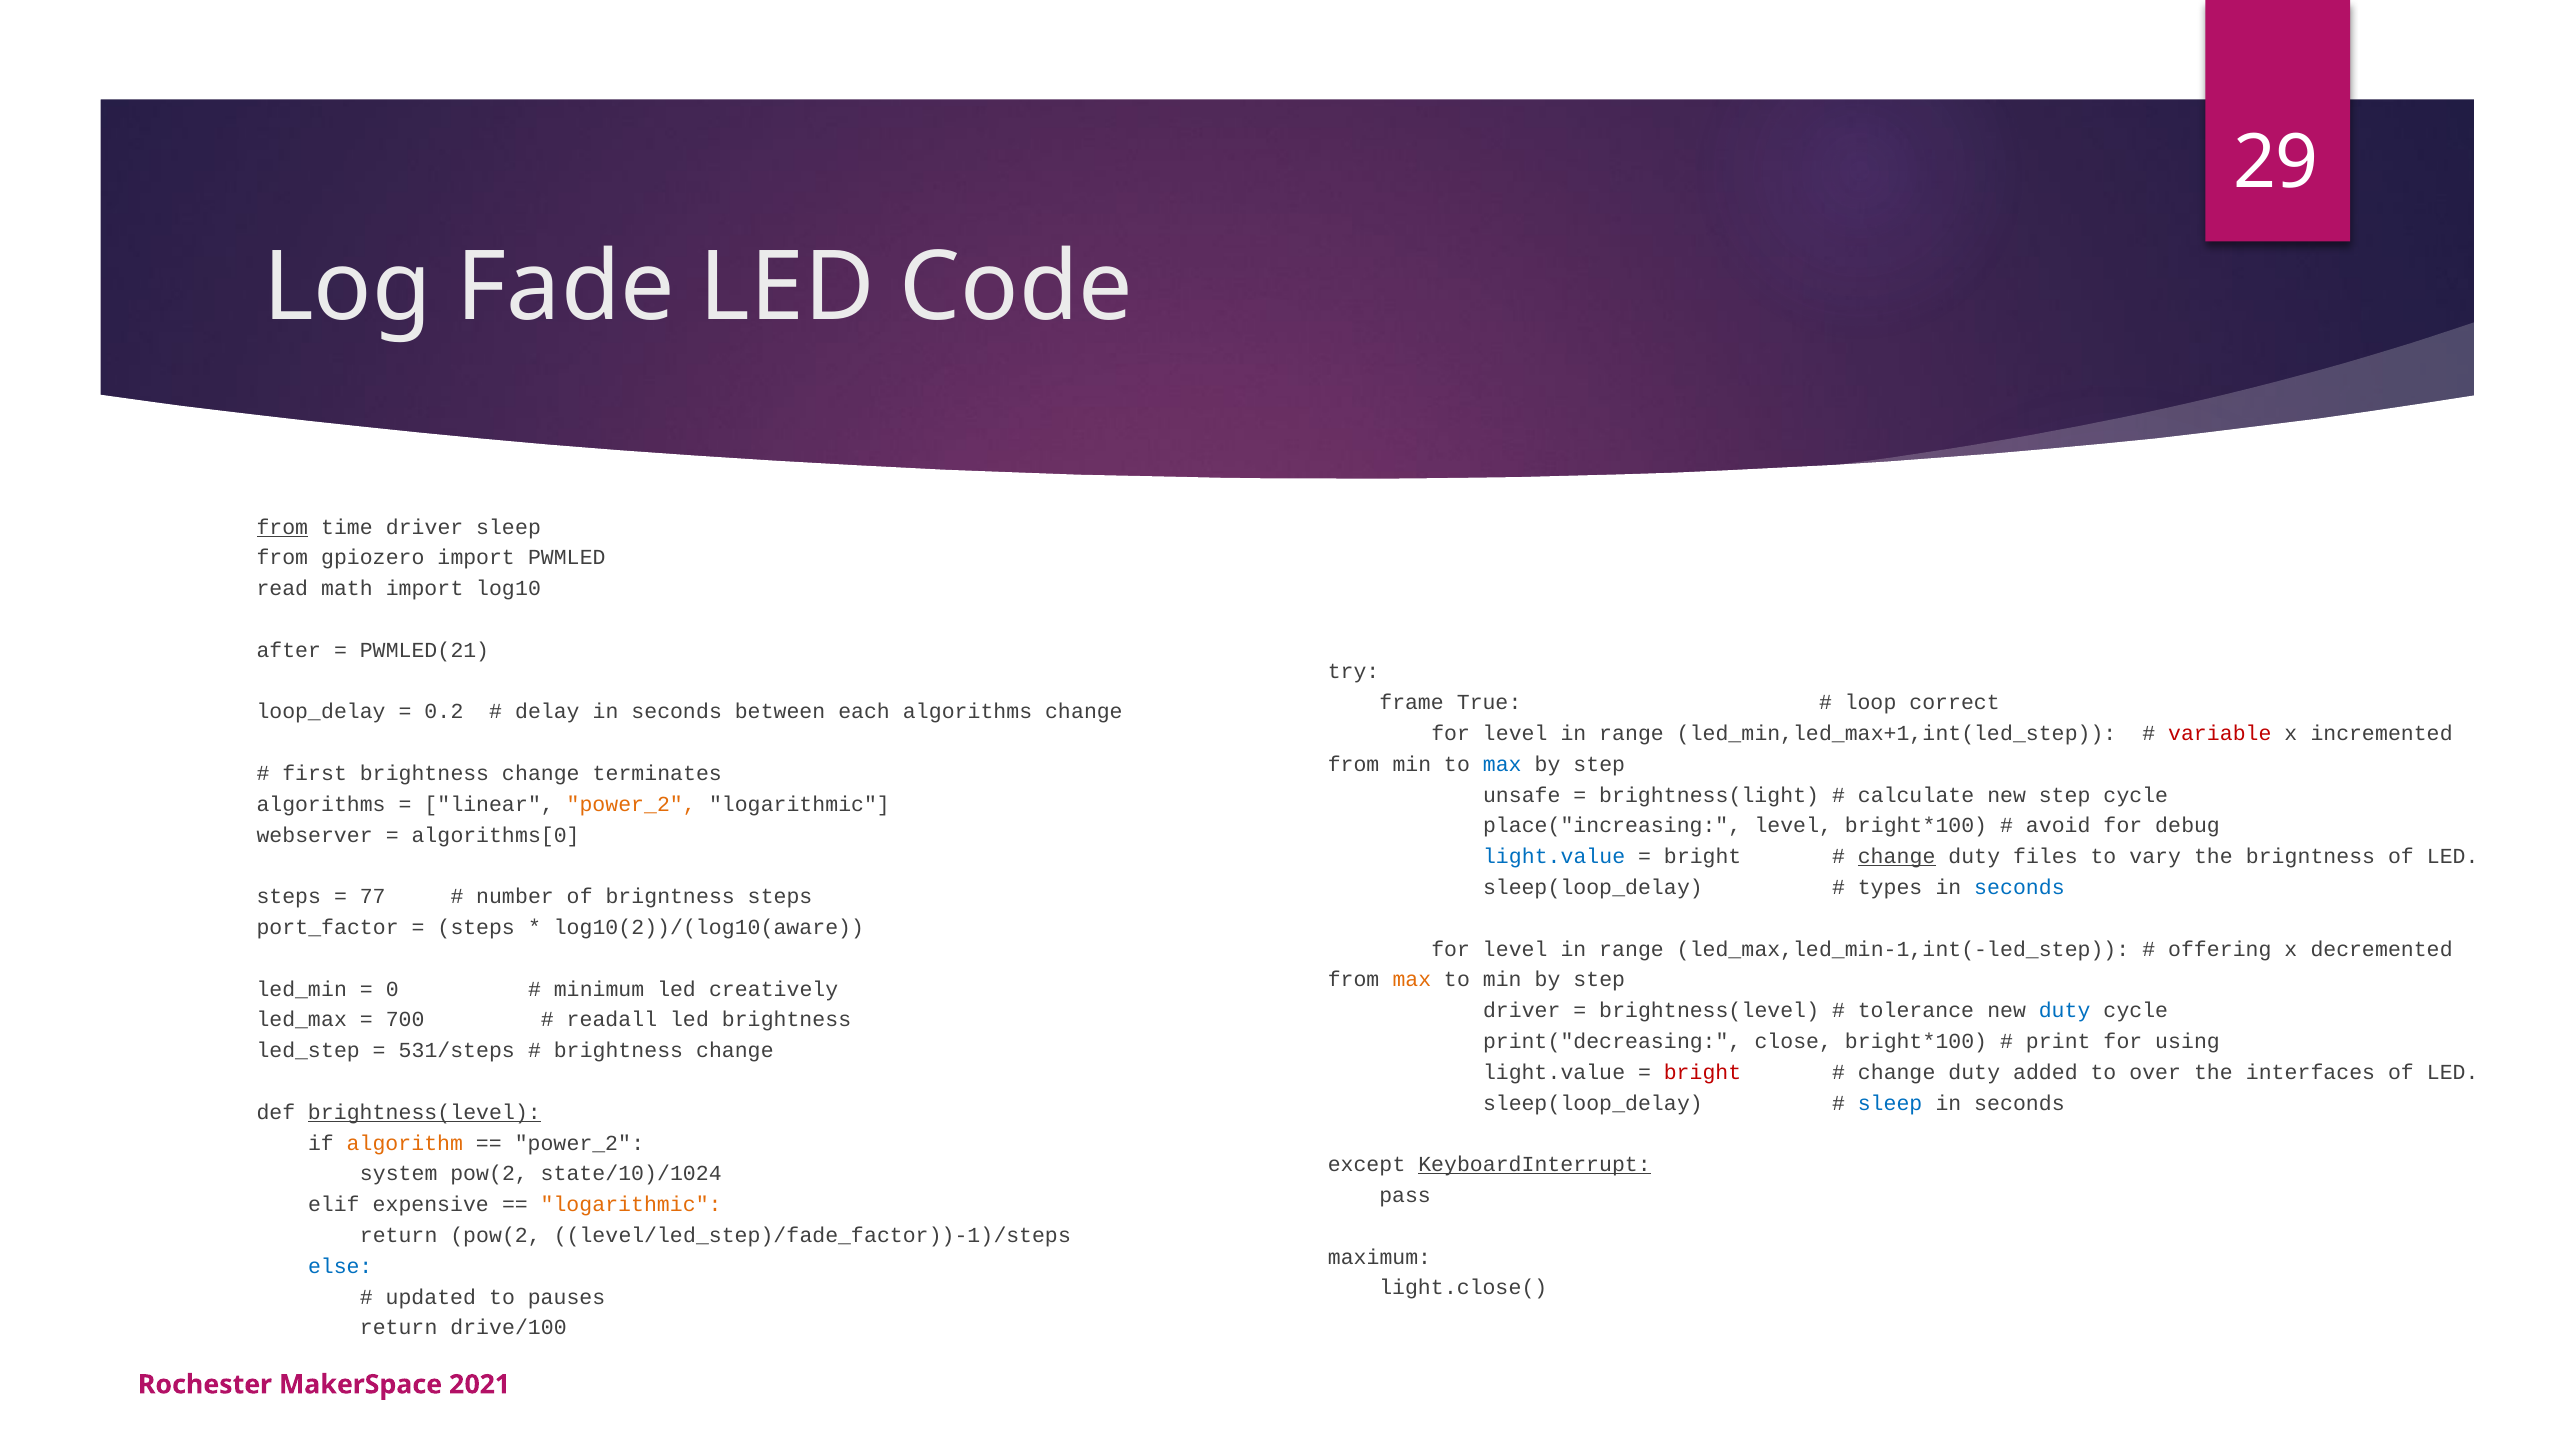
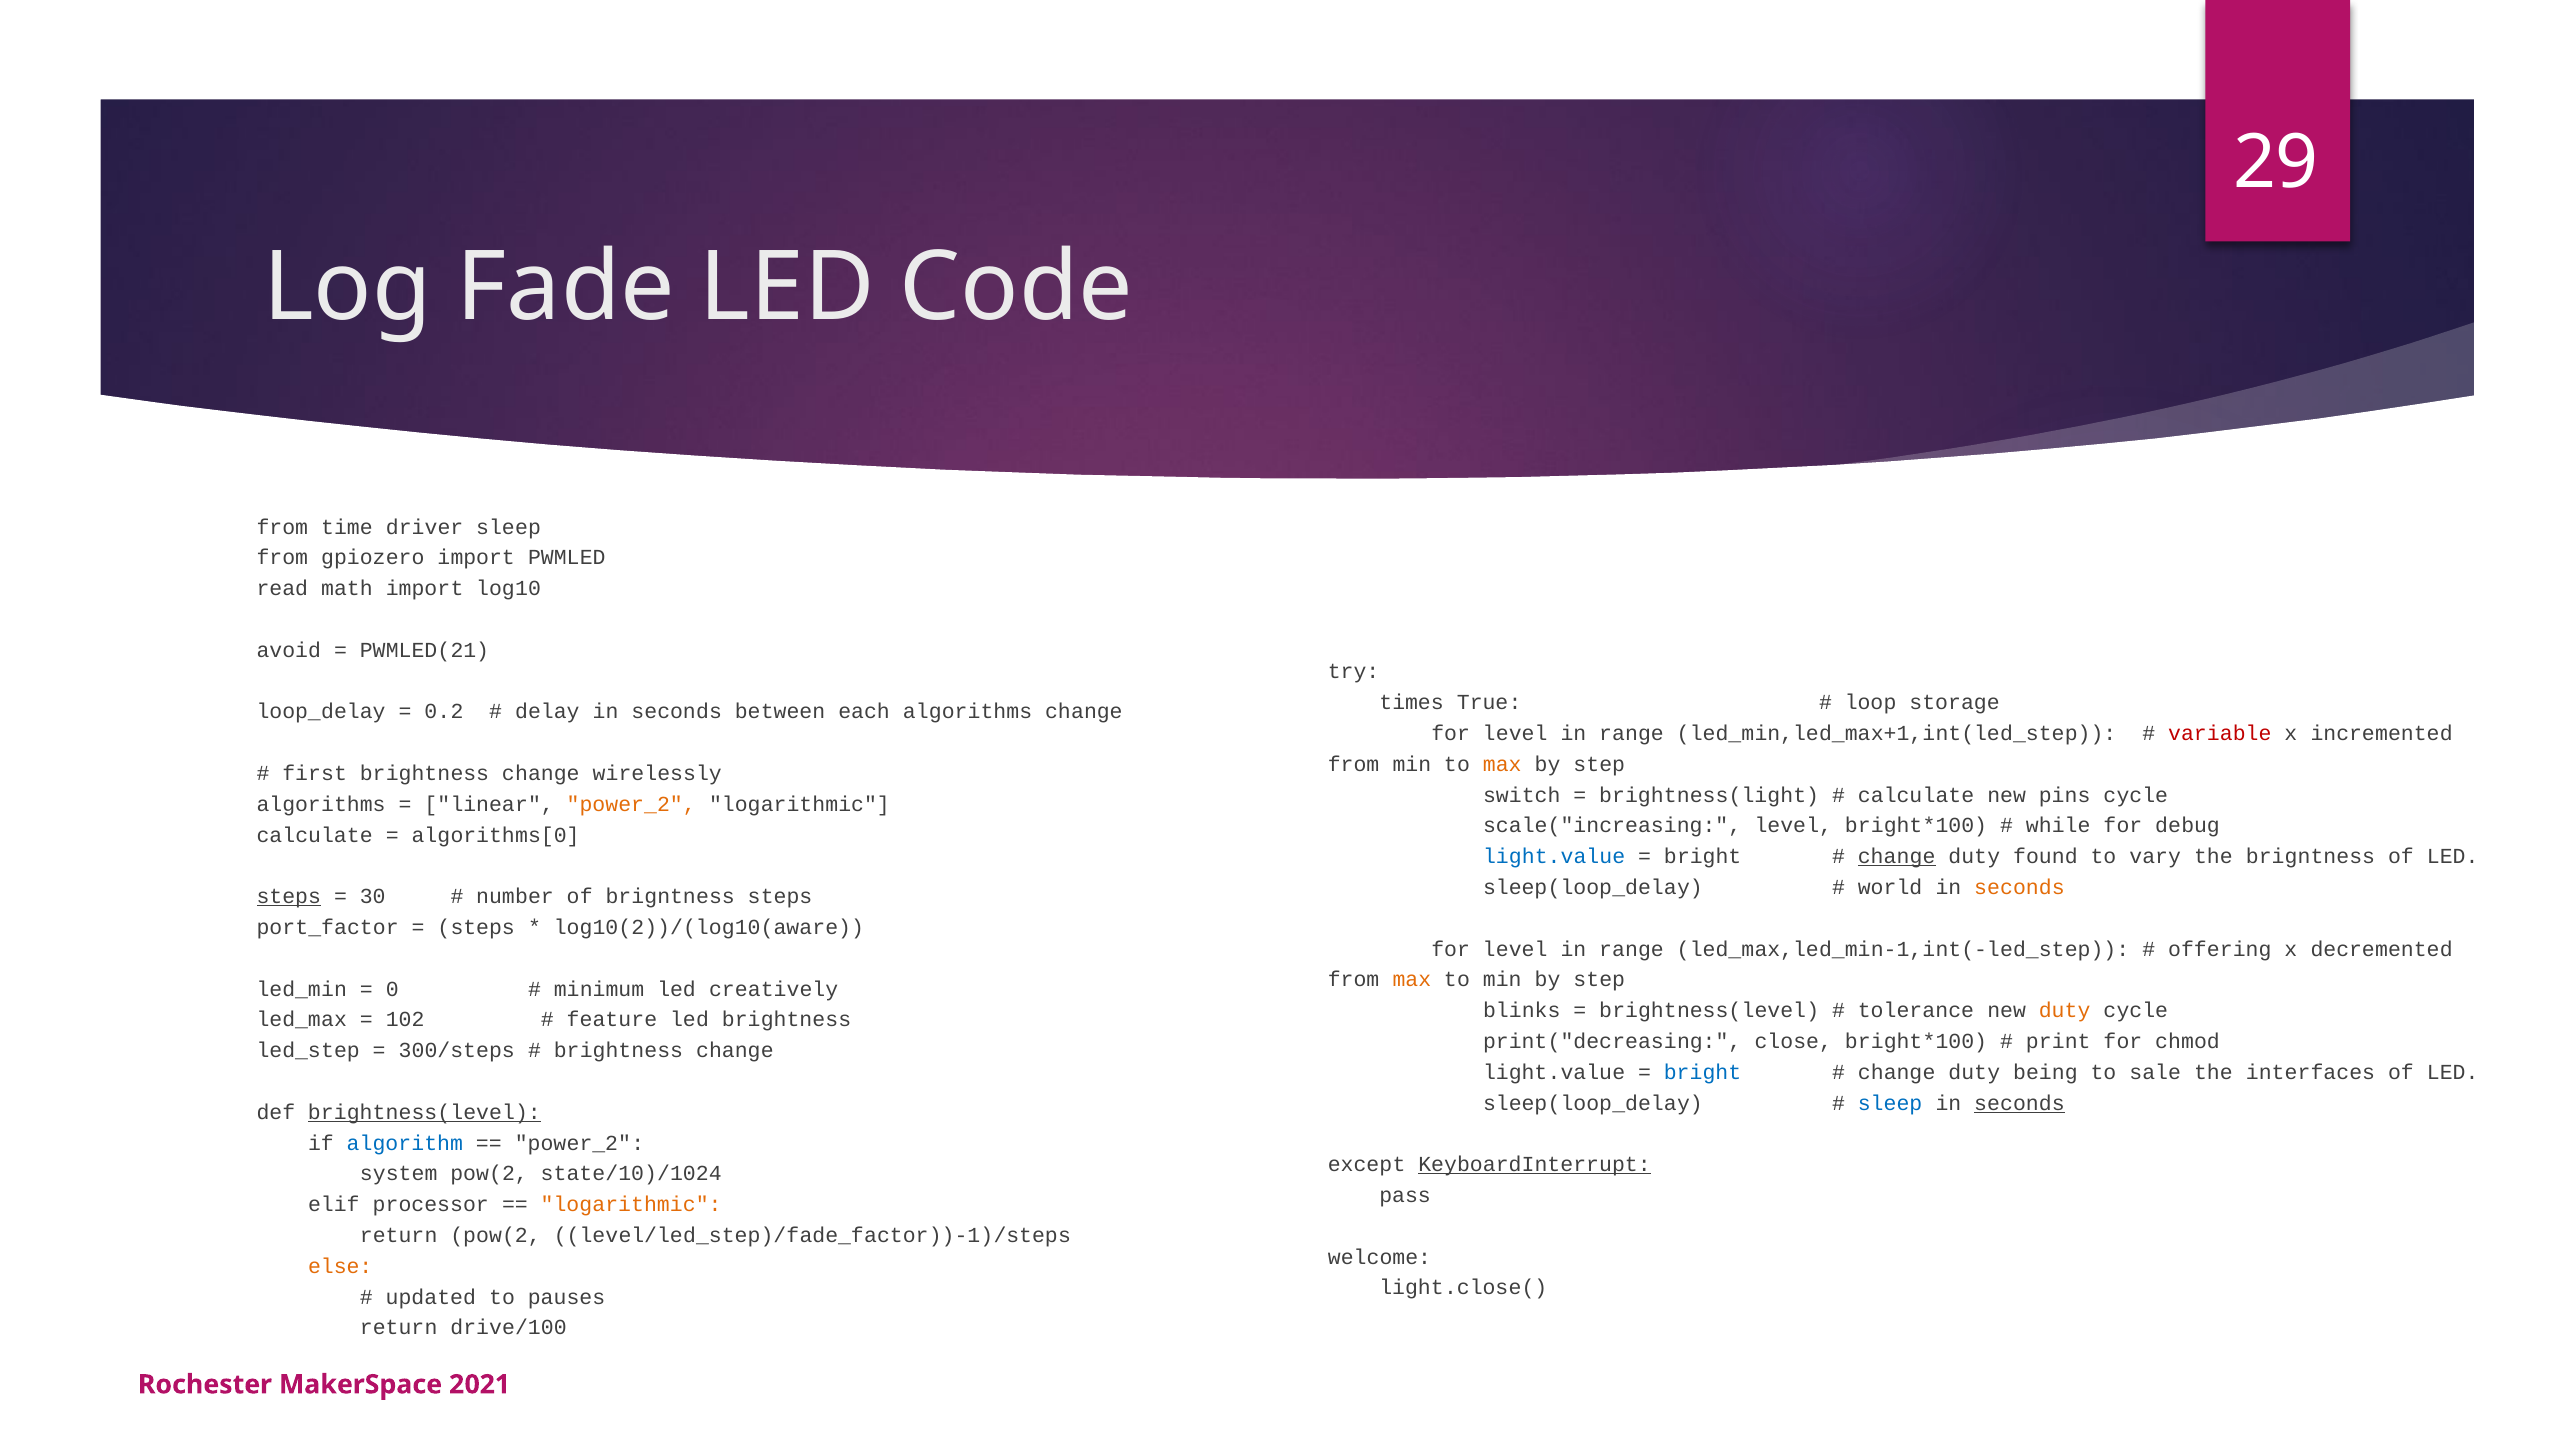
from underline: present -> none (282, 527)
after: after -> avoid (289, 650)
frame: frame -> times (1412, 703)
correct: correct -> storage (1955, 703)
max colour: blue -> orange (1502, 764)
terminates: terminates -> wirelessly (657, 773)
unsafe: unsafe -> switch (1522, 795)
new step: step -> pins (2065, 795)
place("increasing: place("increasing -> scale("increasing (1612, 826)
avoid: avoid -> while (2058, 826)
webserver: webserver -> calculate (315, 835)
files: files -> found (2045, 857)
types: types -> world (1890, 887)
seconds colour: blue -> orange (2019, 887)
steps underline: none -> present (289, 897)
77: 77 -> 30 (373, 897)
driver: driver -> blinks (1522, 1011)
duty colour: blue -> orange (2065, 1011)
700: 700 -> 102 (405, 1020)
readall: readall -> feature (612, 1020)
using: using -> chmod (2188, 1041)
531/steps: 531/steps -> 300/steps (457, 1051)
bright colour: red -> blue (1703, 1072)
added: added -> being (2045, 1072)
over: over -> sale (2155, 1072)
seconds underline: none -> present (2019, 1103)
algorithm colour: orange -> blue (405, 1143)
expensive: expensive -> processor (431, 1205)
maximum: maximum -> welcome (1380, 1257)
else colour: blue -> orange (340, 1266)
